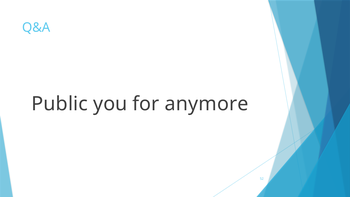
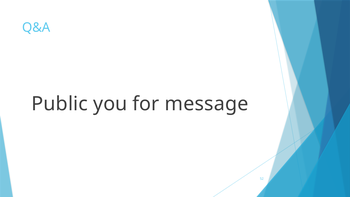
anymore: anymore -> message (207, 104)
